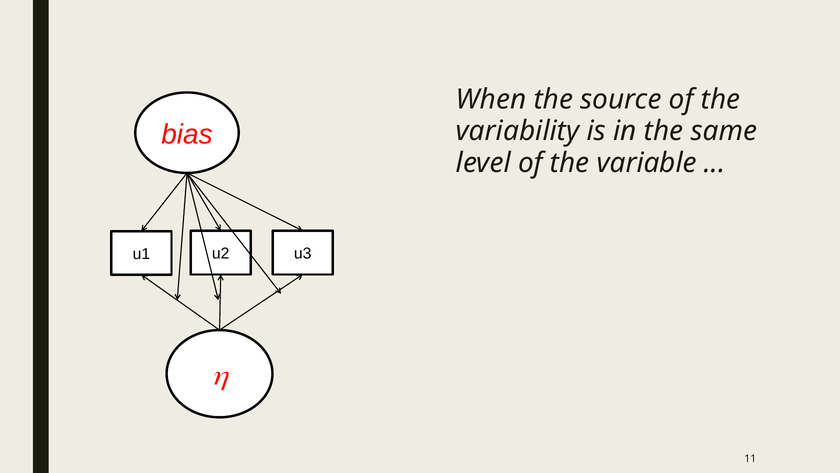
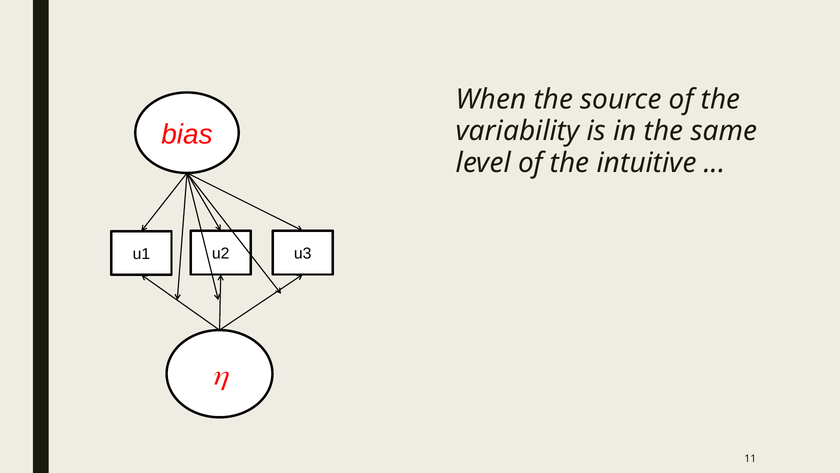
variable: variable -> intuitive (647, 163)
